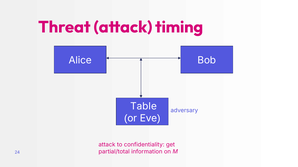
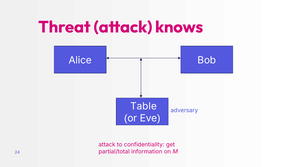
timing: timing -> knows (179, 27)
